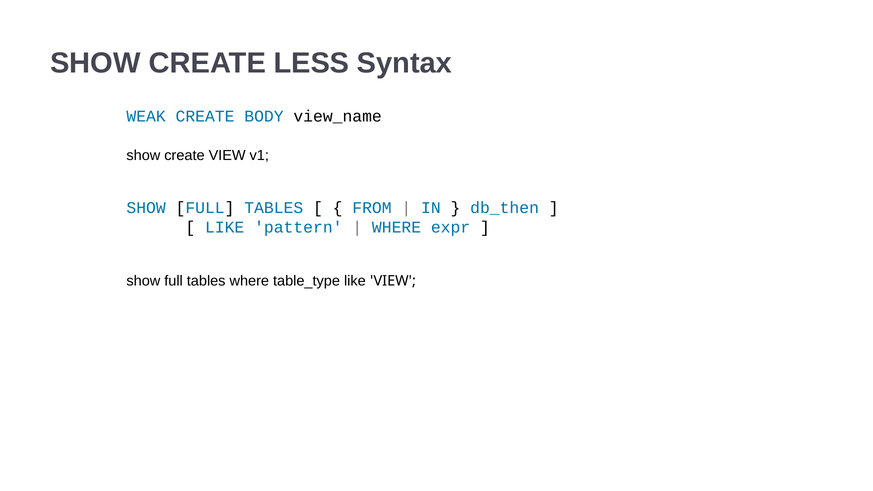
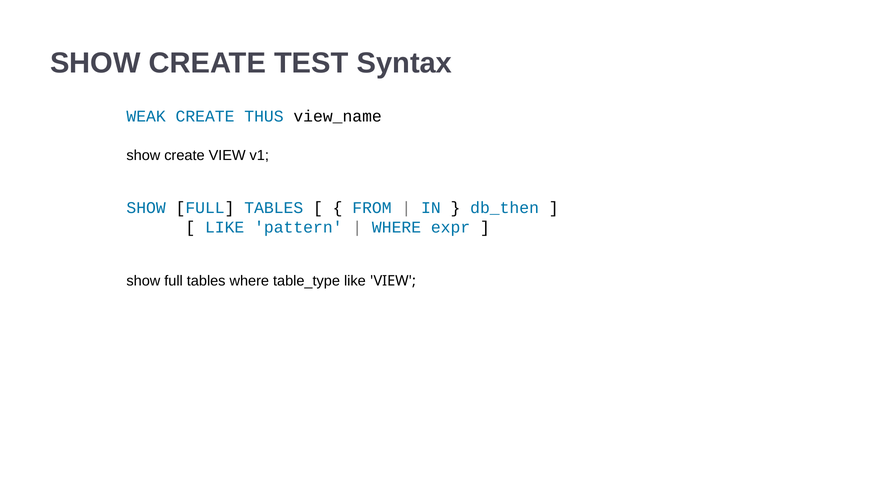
LESS: LESS -> TEST (311, 63)
BODY: BODY -> THUS (264, 116)
